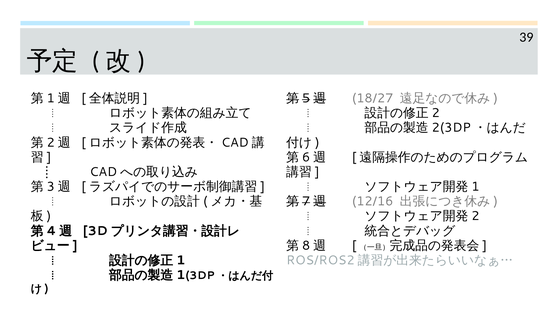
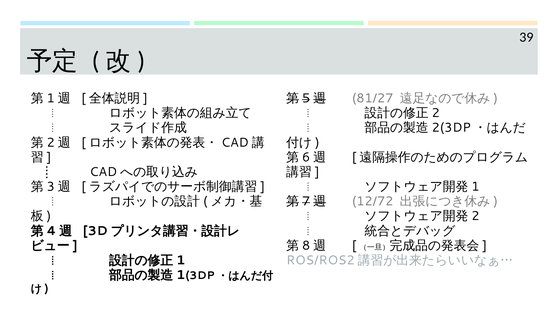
18/27: 18/27 -> 81/27 (373, 98)
12/16: 12/16 -> 12/72 (373, 201)
